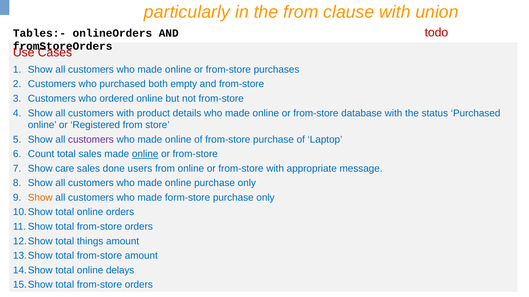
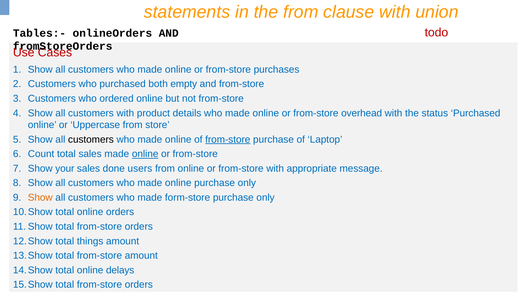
particularly: particularly -> statements (187, 12)
database: database -> overhead (362, 113)
Registered: Registered -> Uppercase (95, 125)
customers colour: purple -> black (91, 140)
from-store underline: none -> present (228, 140)
care: care -> your (65, 169)
